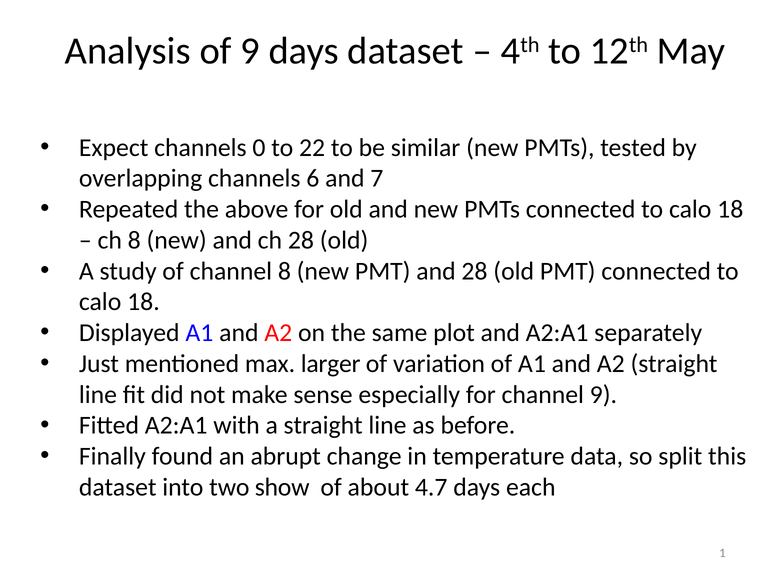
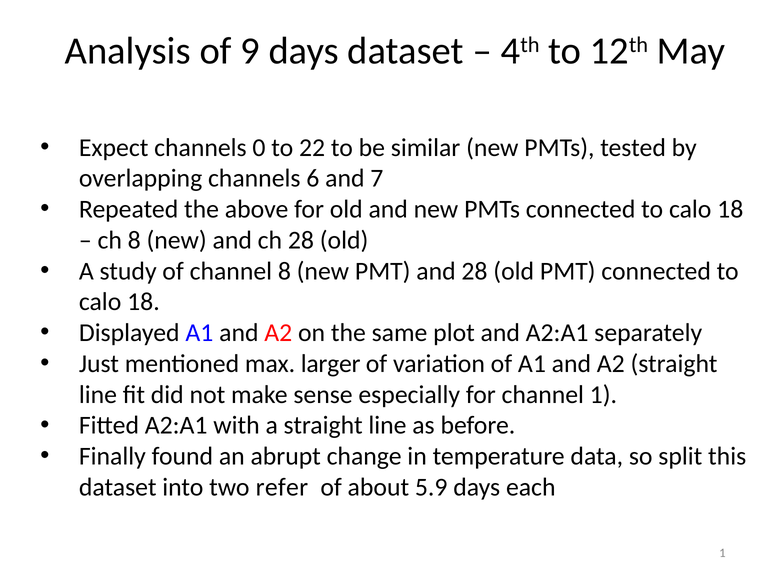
channel 9: 9 -> 1 (603, 395)
show: show -> refer (282, 487)
4.7: 4.7 -> 5.9 (431, 487)
